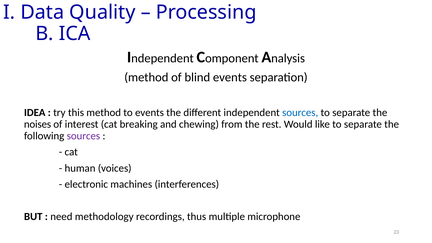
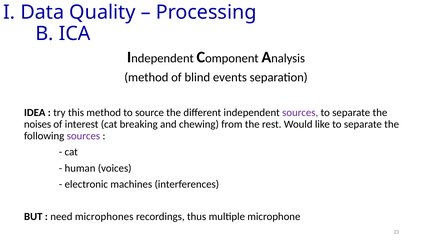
to events: events -> source (150, 113)
sources colour: blue -> purple (300, 113)
methodology: methodology -> microphones (104, 217)
